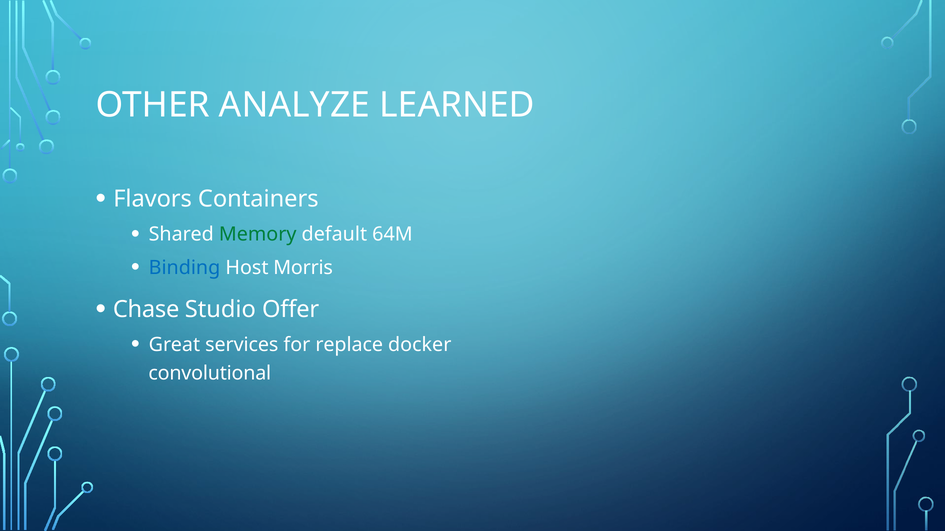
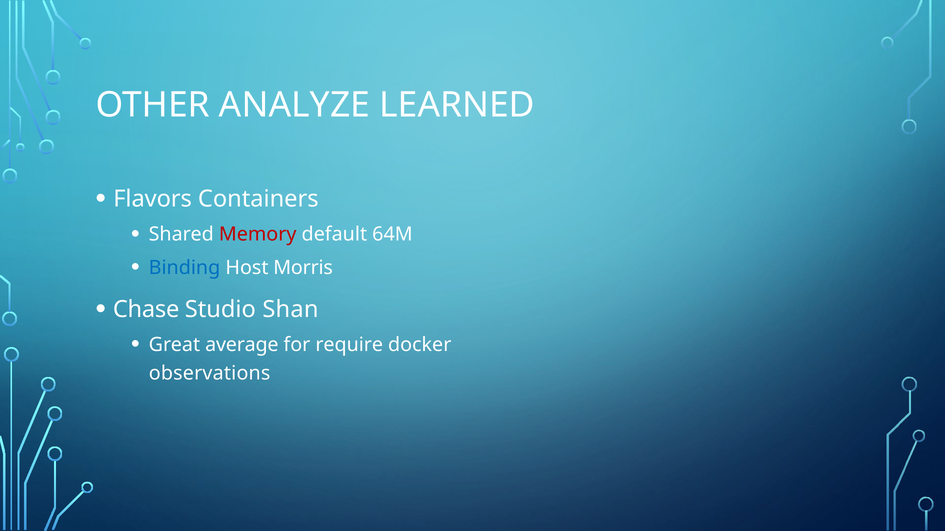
Memory colour: green -> red (258, 235)
Offer: Offer -> Shan (290, 310)
services: services -> average (242, 345)
replace: replace -> require (349, 345)
convolutional: convolutional -> observations (210, 373)
